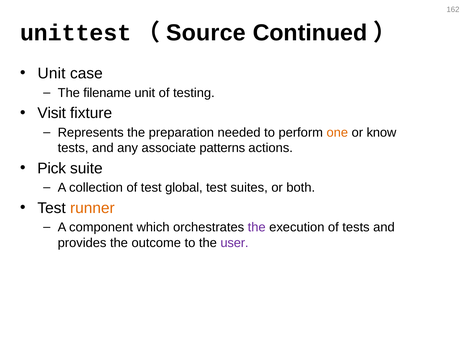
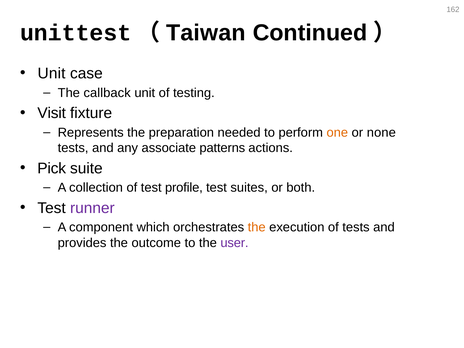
Source: Source -> Taiwan (206, 33)
filename: filename -> callback (107, 93)
know: know -> none (381, 133)
global: global -> profile (184, 188)
runner colour: orange -> purple (92, 208)
the colour: purple -> orange (257, 227)
